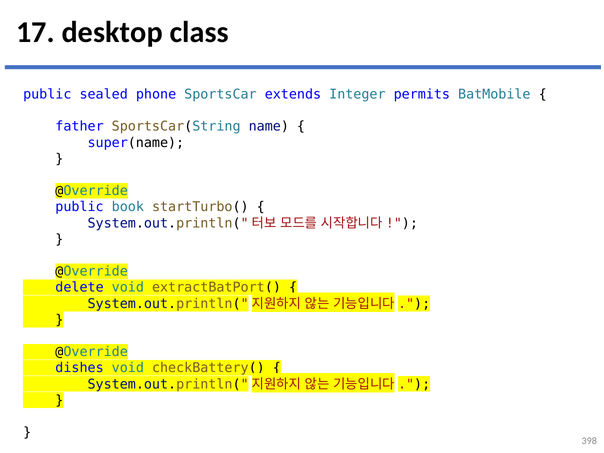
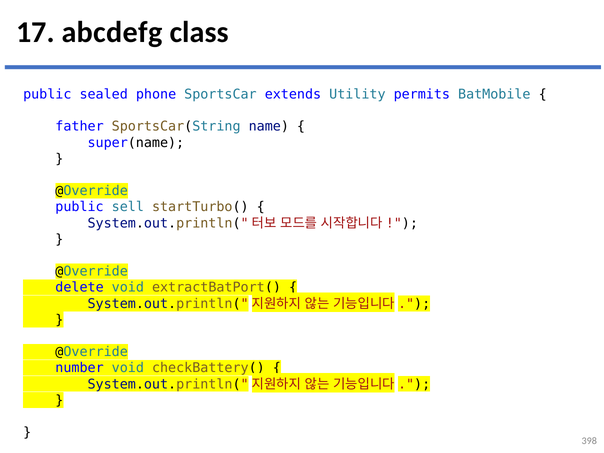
desktop: desktop -> abcdefg (112, 32)
Integer: Integer -> Utility (357, 94)
book: book -> sell (128, 207)
dishes: dishes -> number (80, 368)
